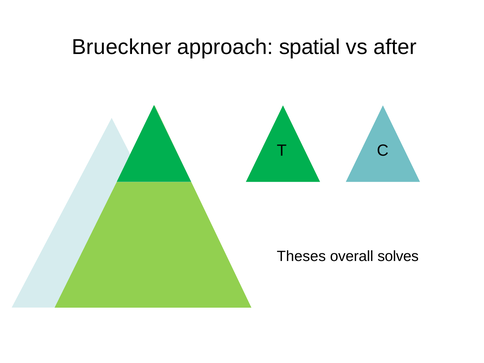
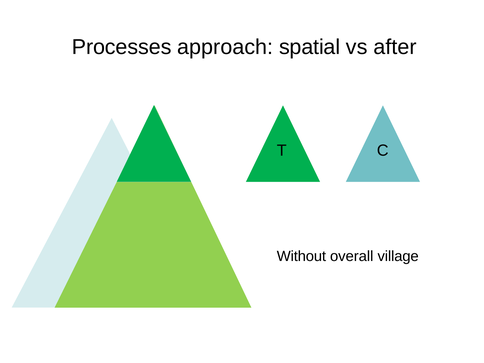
Brueckner: Brueckner -> Processes (122, 47)
Theses: Theses -> Without (301, 256)
solves: solves -> village (398, 256)
